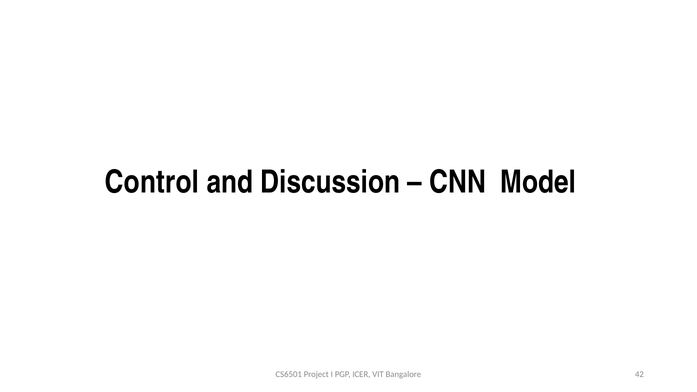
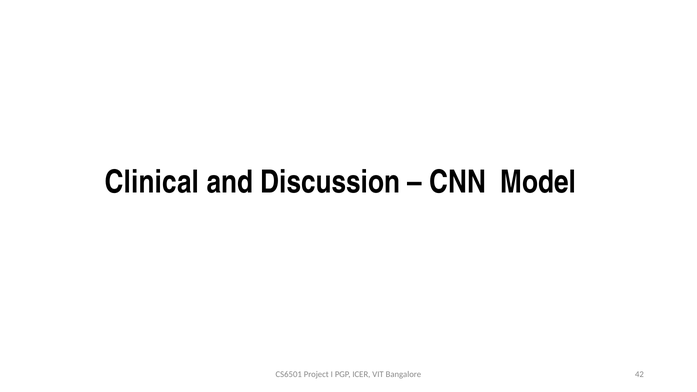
Control: Control -> Clinical (152, 182)
